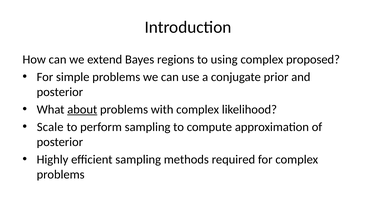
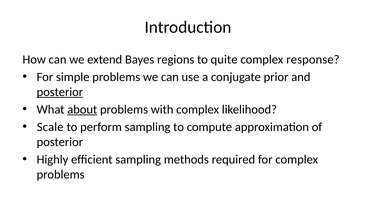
using: using -> quite (224, 60)
proposed: proposed -> response (313, 60)
posterior underline: none -> present (60, 92)
